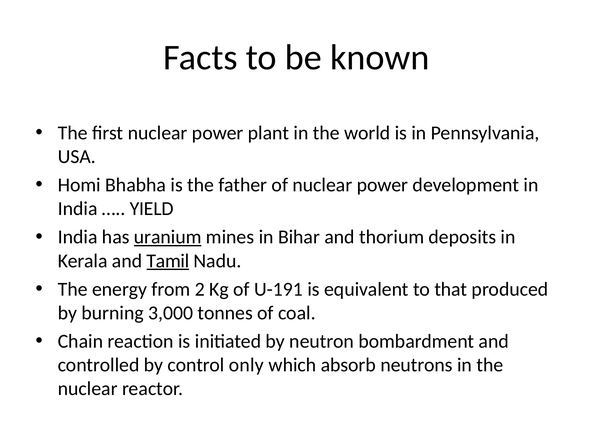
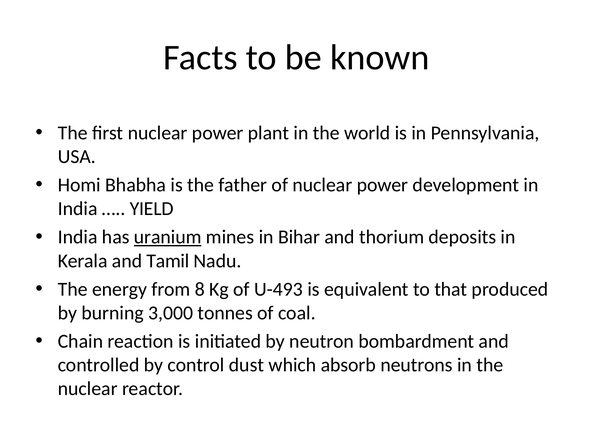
Tamil underline: present -> none (168, 261)
2: 2 -> 8 (200, 289)
U-191: U-191 -> U-493 (279, 289)
only: only -> dust (246, 365)
